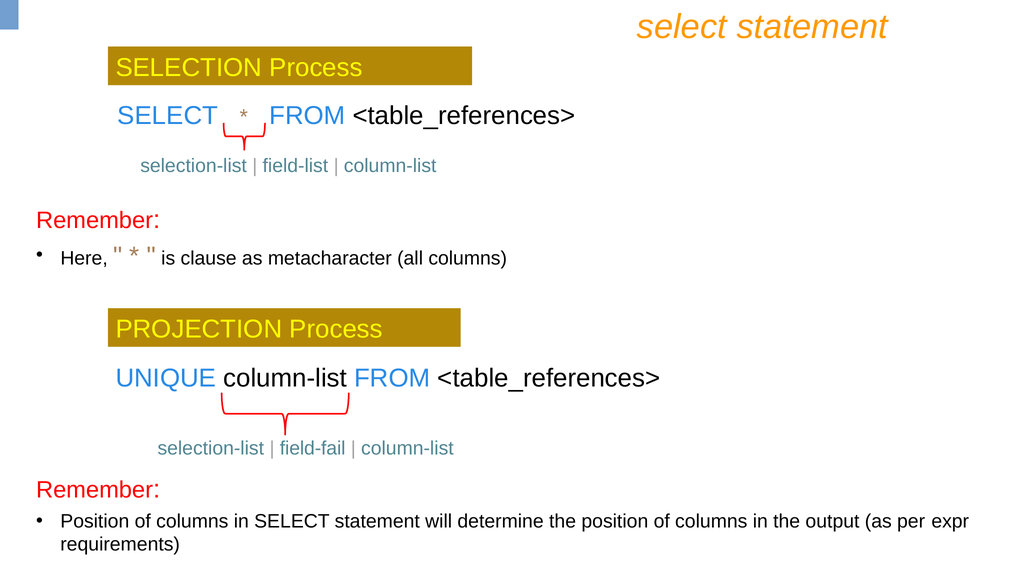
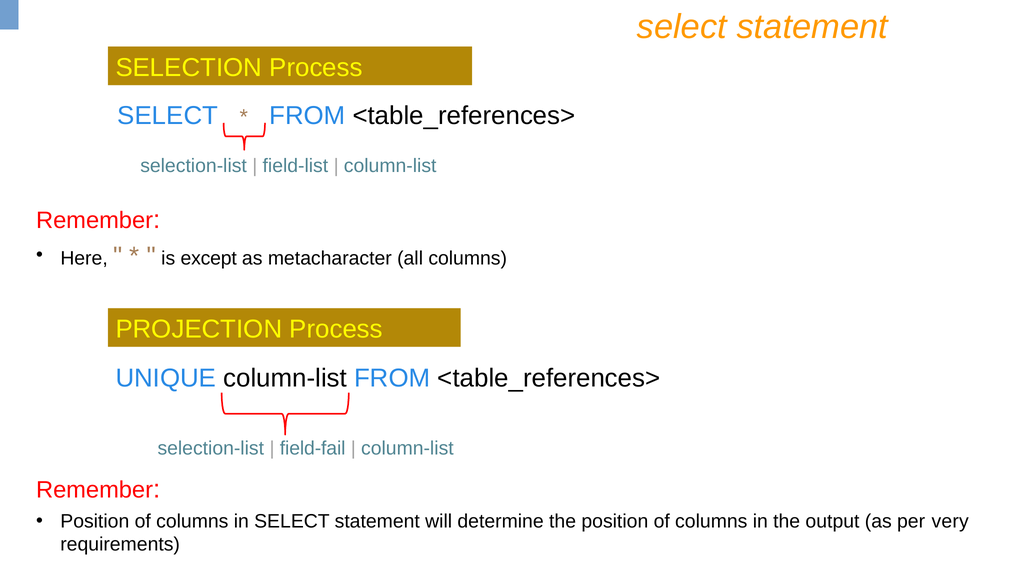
clause: clause -> except (209, 258)
expr: expr -> very (950, 521)
